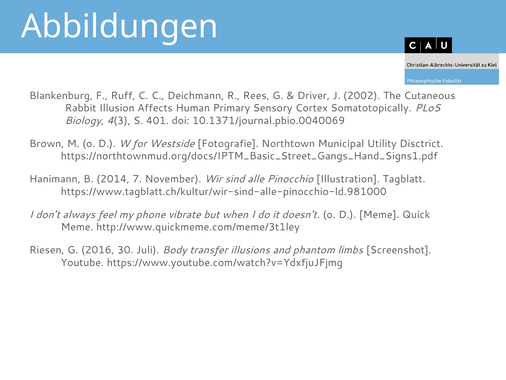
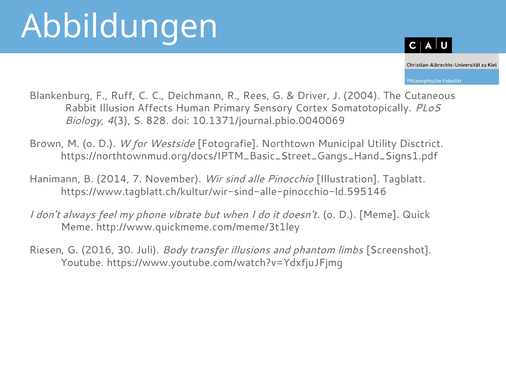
2002: 2002 -> 2004 (362, 96)
401: 401 -> 828 (157, 121)
https://www.tagblatt.ch/kultur/wir-sind-alle-pinocchio-ld.981000: https://www.tagblatt.ch/kultur/wir-sind-alle-pinocchio-ld.981000 -> https://www.tagblatt.ch/kultur/wir-sind-alle-pinocchio-ld.595146 (224, 191)
